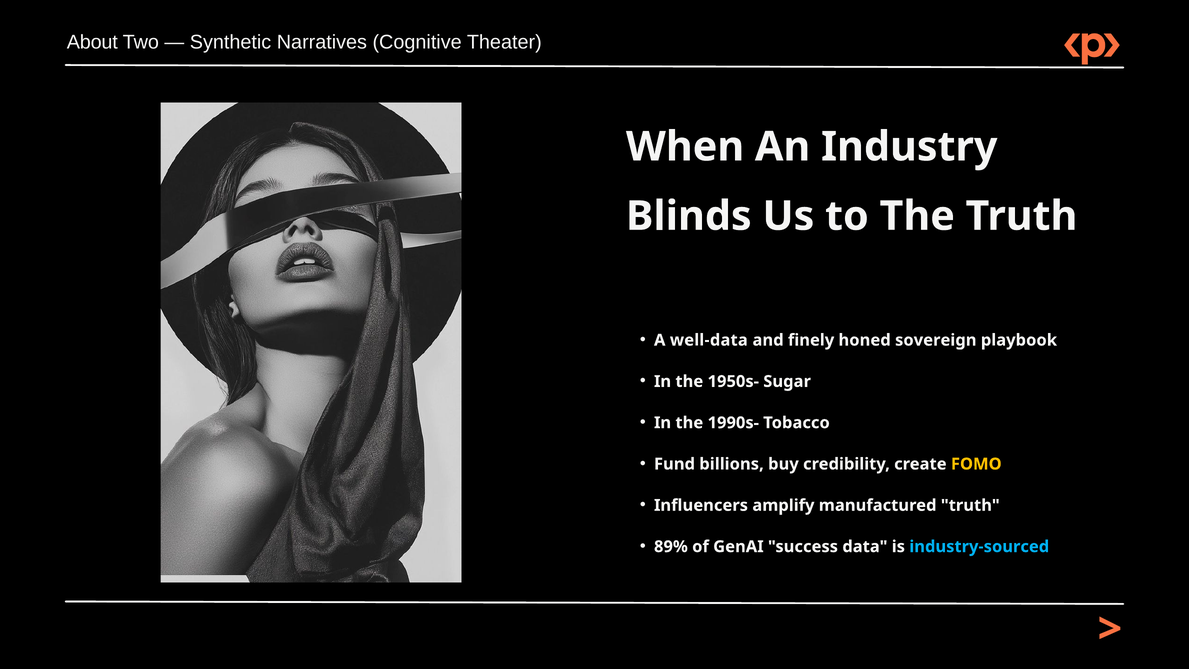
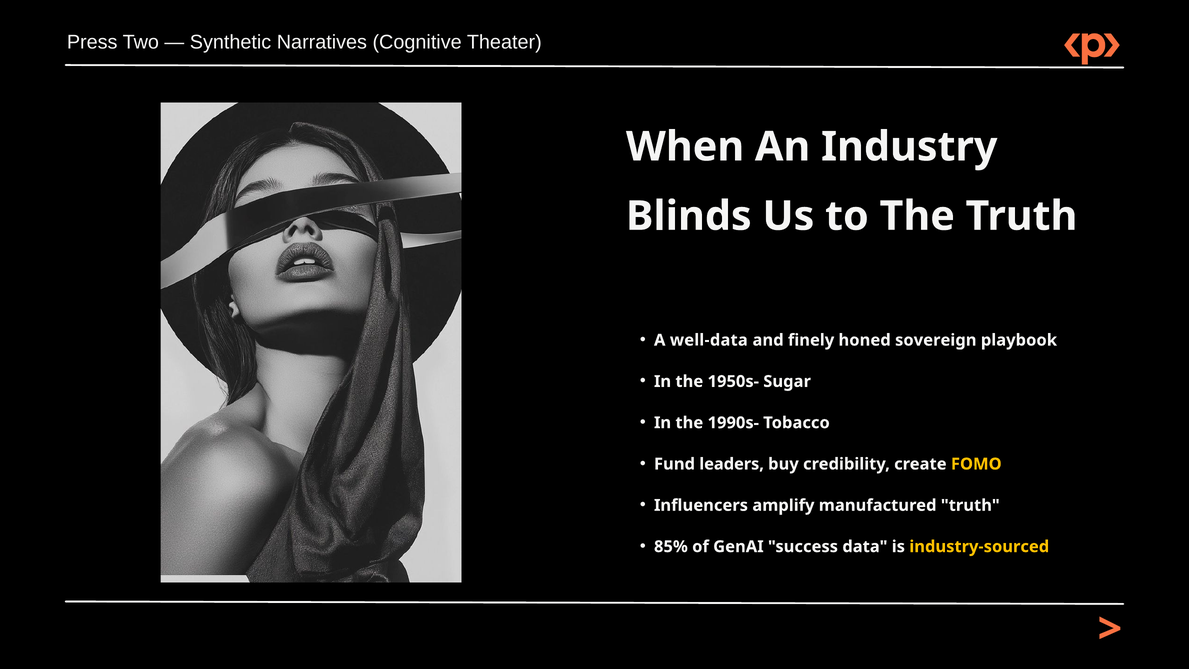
About: About -> Press (92, 42)
billions: billions -> leaders (732, 464)
89%: 89% -> 85% (671, 547)
industry-sourced colour: light blue -> yellow (979, 547)
